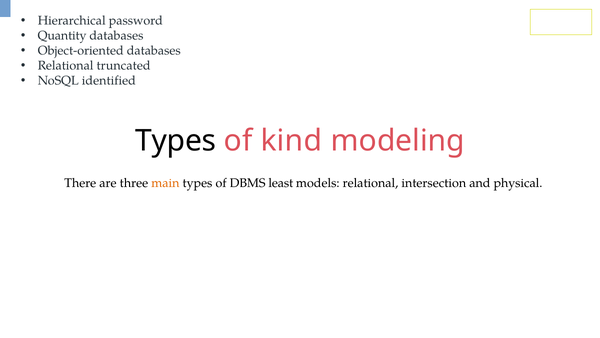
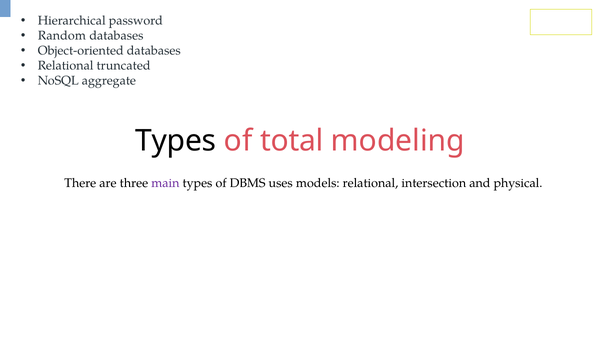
Quantity: Quantity -> Random (62, 36)
identified: identified -> aggregate (109, 81)
kind: kind -> total (292, 141)
main colour: orange -> purple (165, 183)
least: least -> uses (281, 183)
